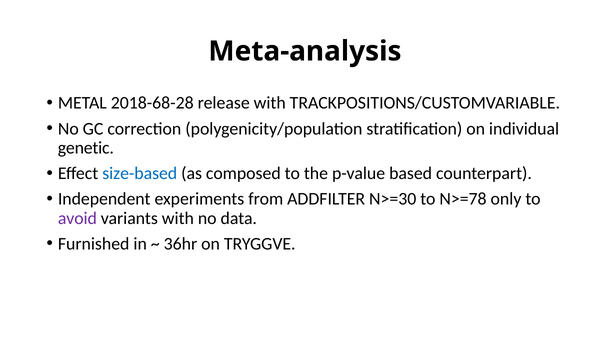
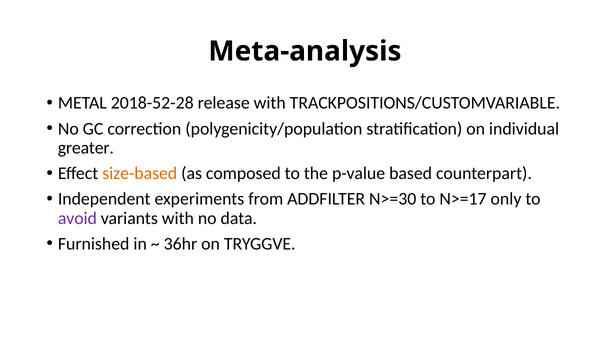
2018-68-28: 2018-68-28 -> 2018-52-28 (152, 103)
genetic: genetic -> greater (86, 148)
size-based colour: blue -> orange (140, 174)
N>=78: N>=78 -> N>=17 (463, 199)
